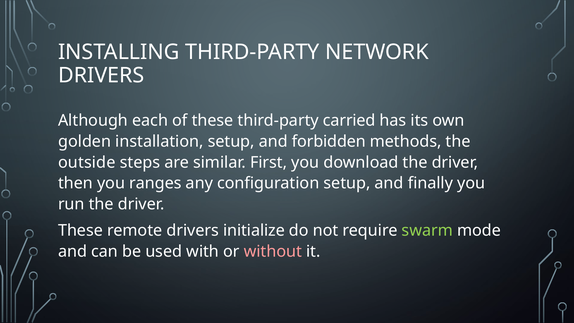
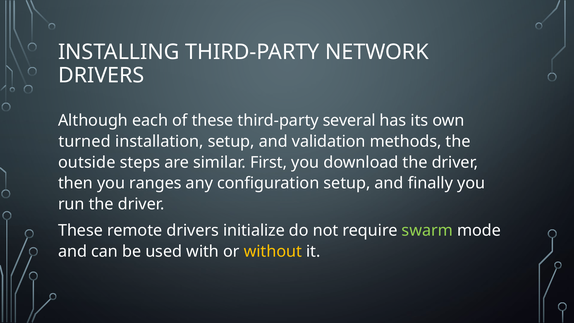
carried: carried -> several (349, 120)
golden: golden -> turned (85, 141)
forbidden: forbidden -> validation (329, 141)
without colour: pink -> yellow (273, 251)
